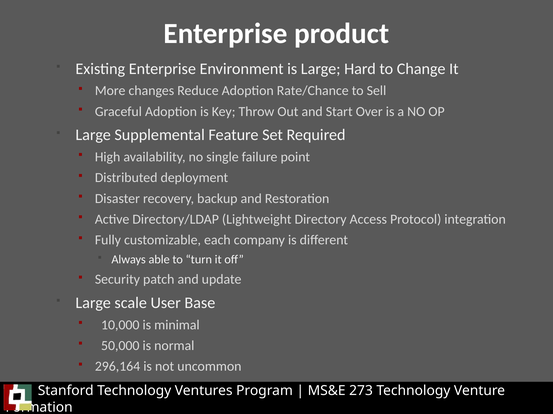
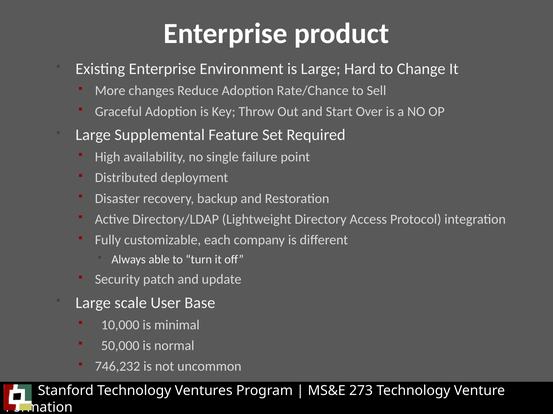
296,164: 296,164 -> 746,232 (118, 367)
